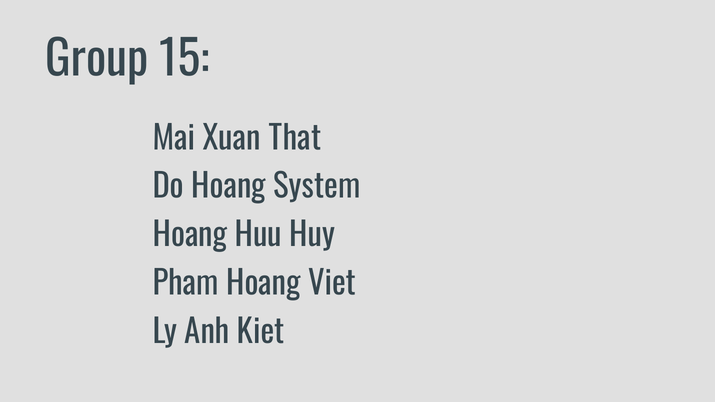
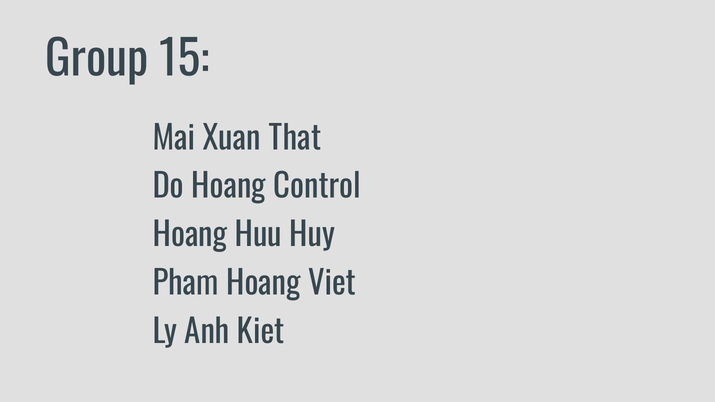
System: System -> Control (317, 187)
